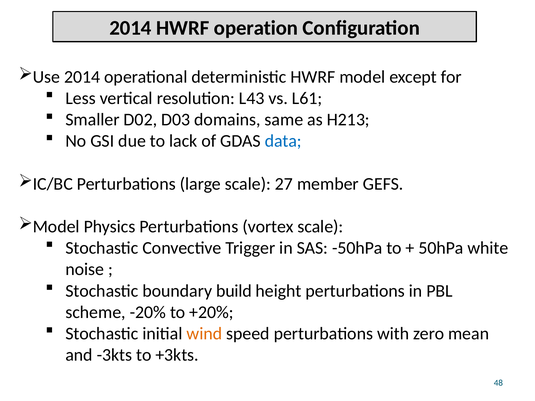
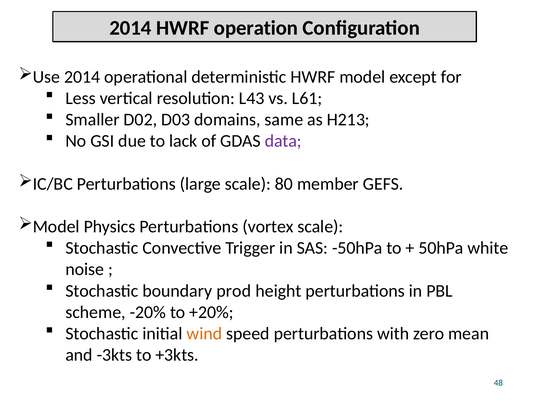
data colour: blue -> purple (283, 141)
27: 27 -> 80 (284, 184)
build: build -> prod (234, 291)
